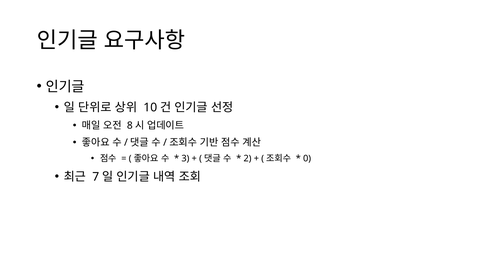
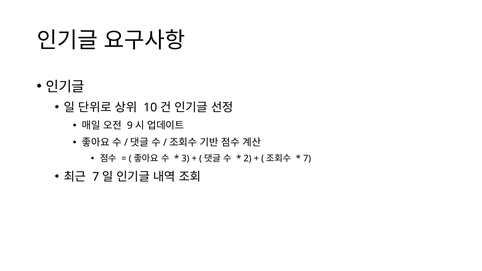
8: 8 -> 9 (130, 126)
0: 0 -> 7 (307, 159)
